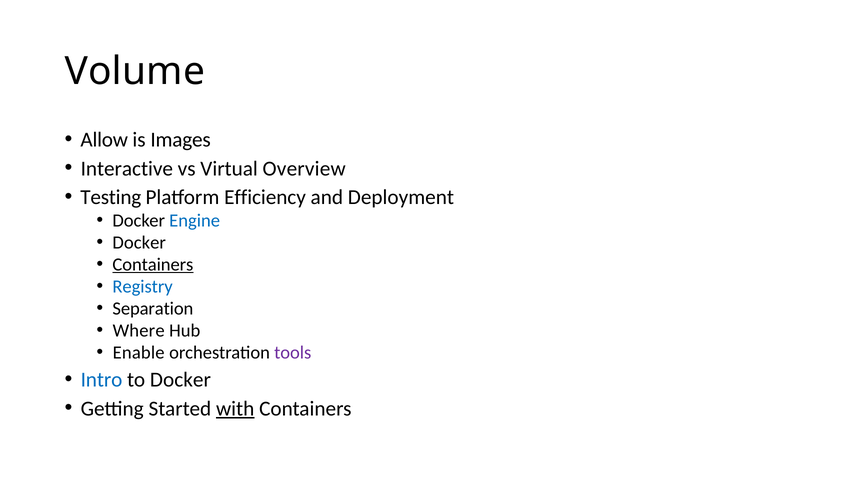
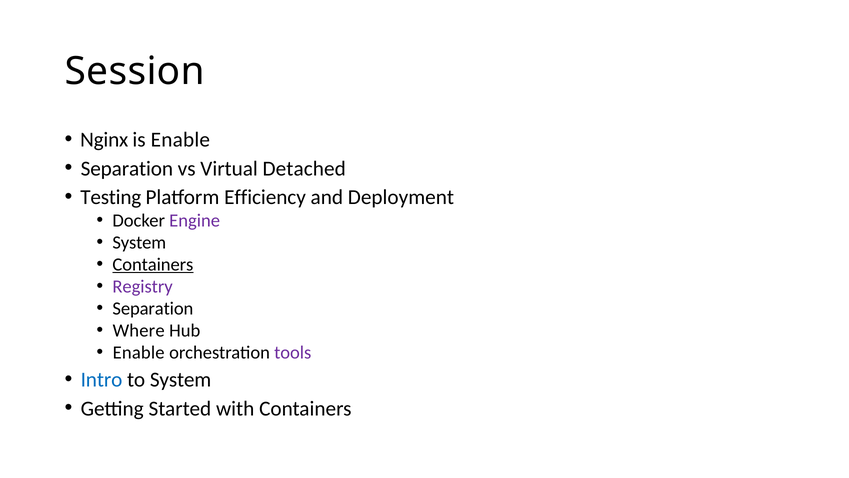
Volume: Volume -> Session (135, 71)
Allow: Allow -> Nginx (104, 140)
is Images: Images -> Enable (180, 140)
Interactive: Interactive -> Separation (127, 168)
Overview: Overview -> Detached (304, 168)
Engine colour: blue -> purple (195, 220)
Docker: Docker -> System (139, 242)
Registry colour: blue -> purple (143, 286)
to Docker: Docker -> System (181, 380)
with underline: present -> none (235, 408)
